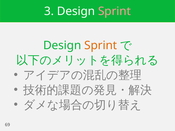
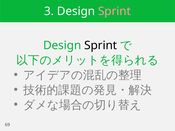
Sprint colour: orange -> black (101, 45)
